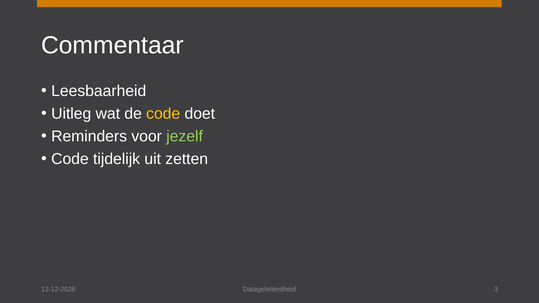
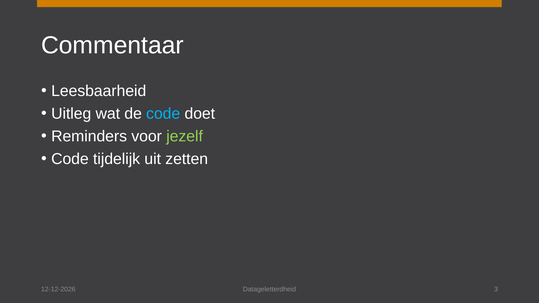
code colour: yellow -> light blue (163, 114)
